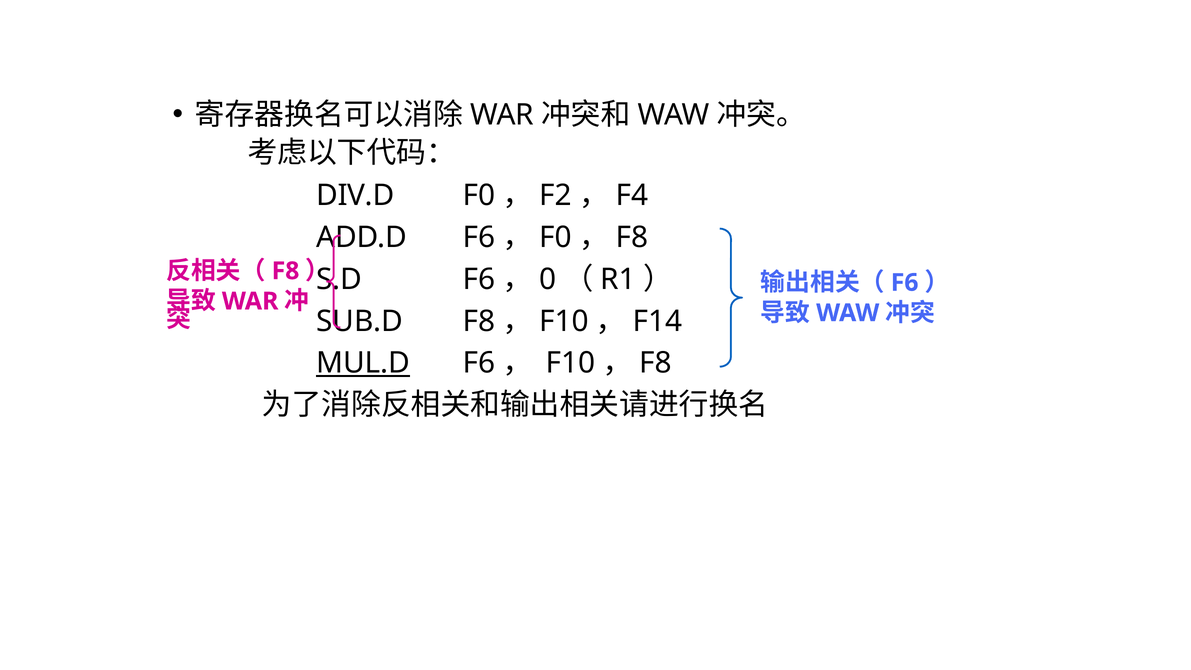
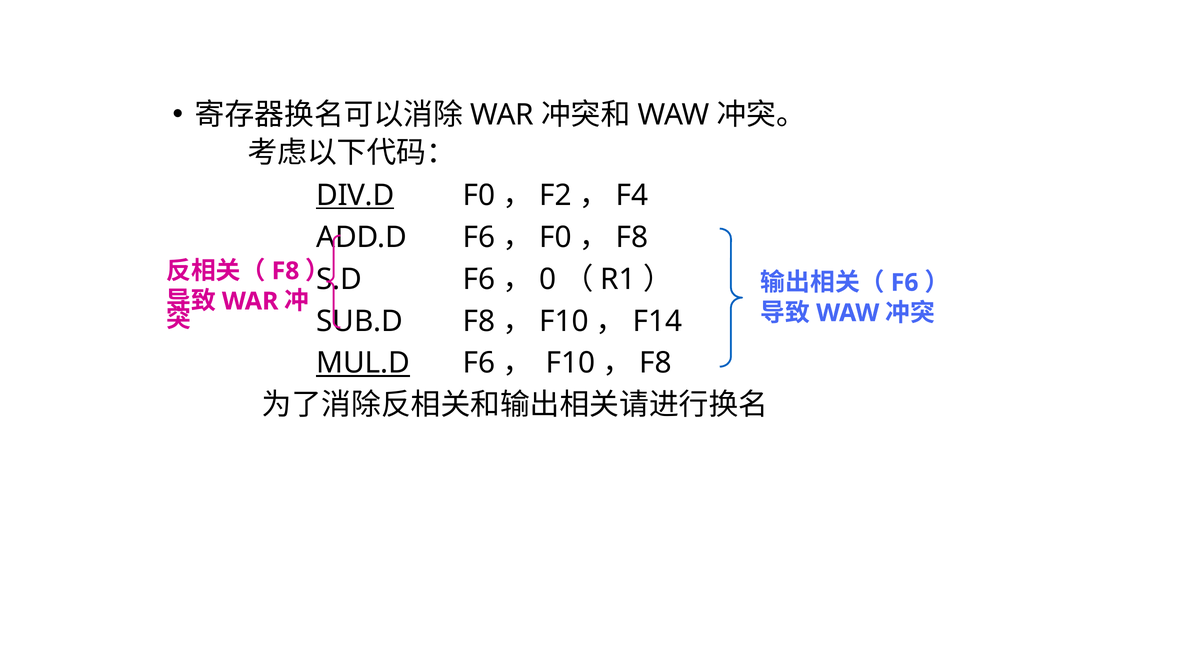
DIV.D underline: none -> present (355, 195)
